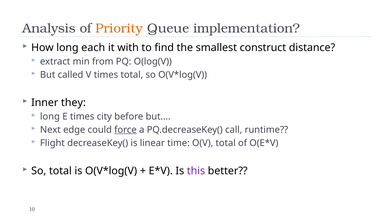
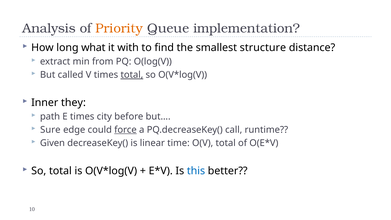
each: each -> what (93, 48)
construct: construct -> structure (263, 48)
total underline: none -> present (132, 75)
long: long -> path (50, 116)
Next: Next -> Sure (50, 130)
Flight: Flight -> Given (52, 143)
this colour: purple -> blue (196, 171)
